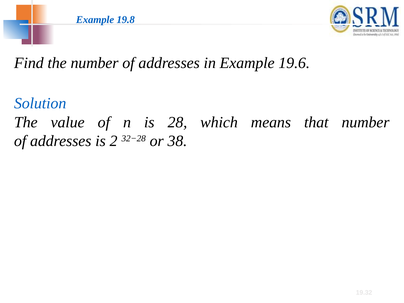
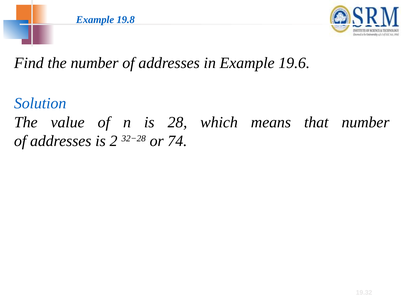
38: 38 -> 74 (177, 141)
